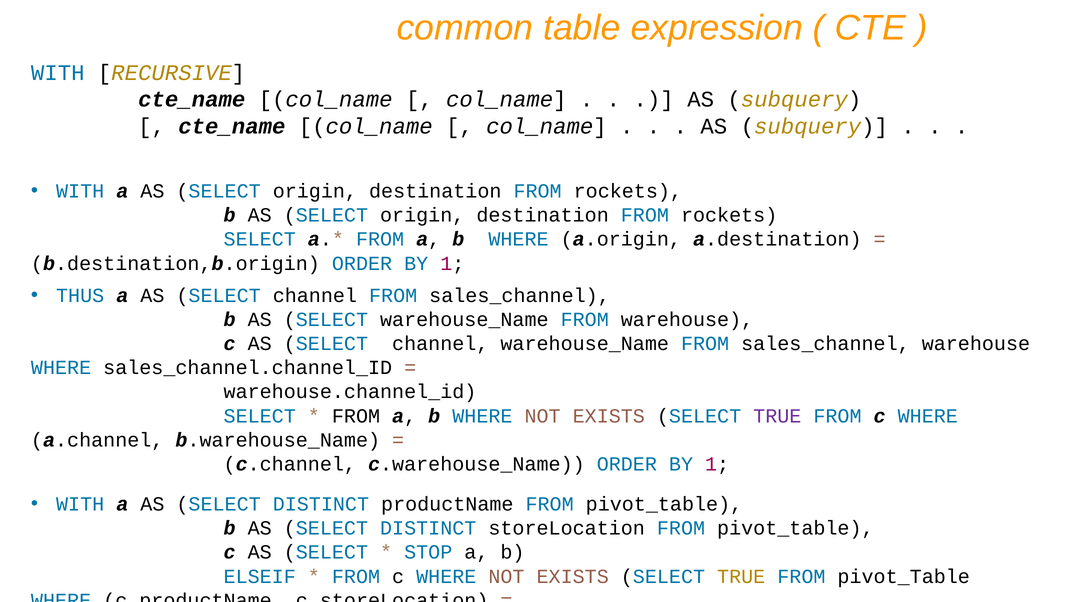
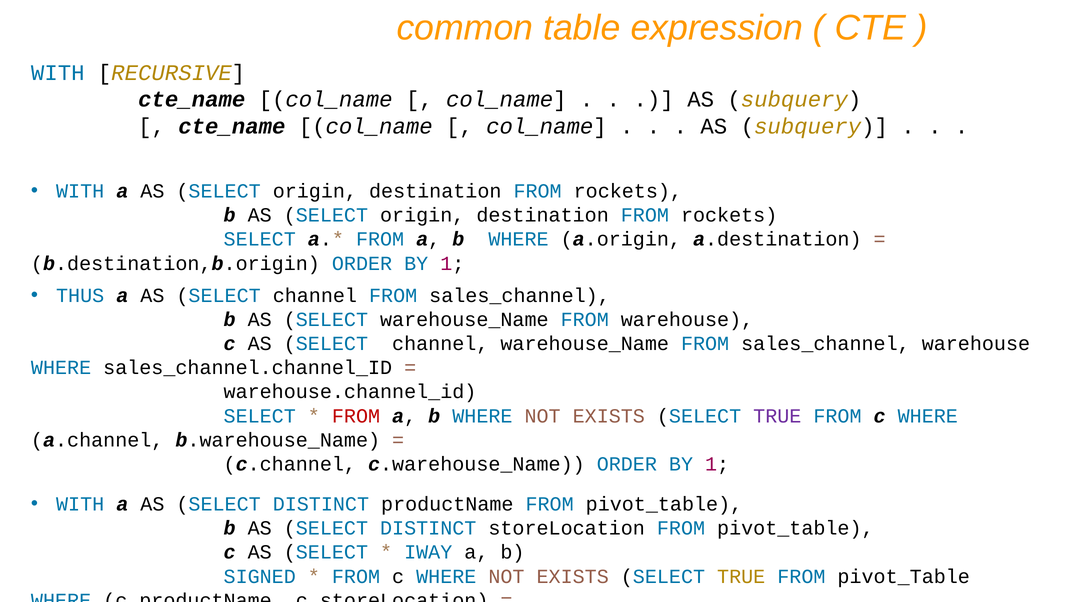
FROM colour: black -> red (356, 416)
STOP: STOP -> IWAY (428, 552)
ELSEIF: ELSEIF -> SIGNED (260, 576)
